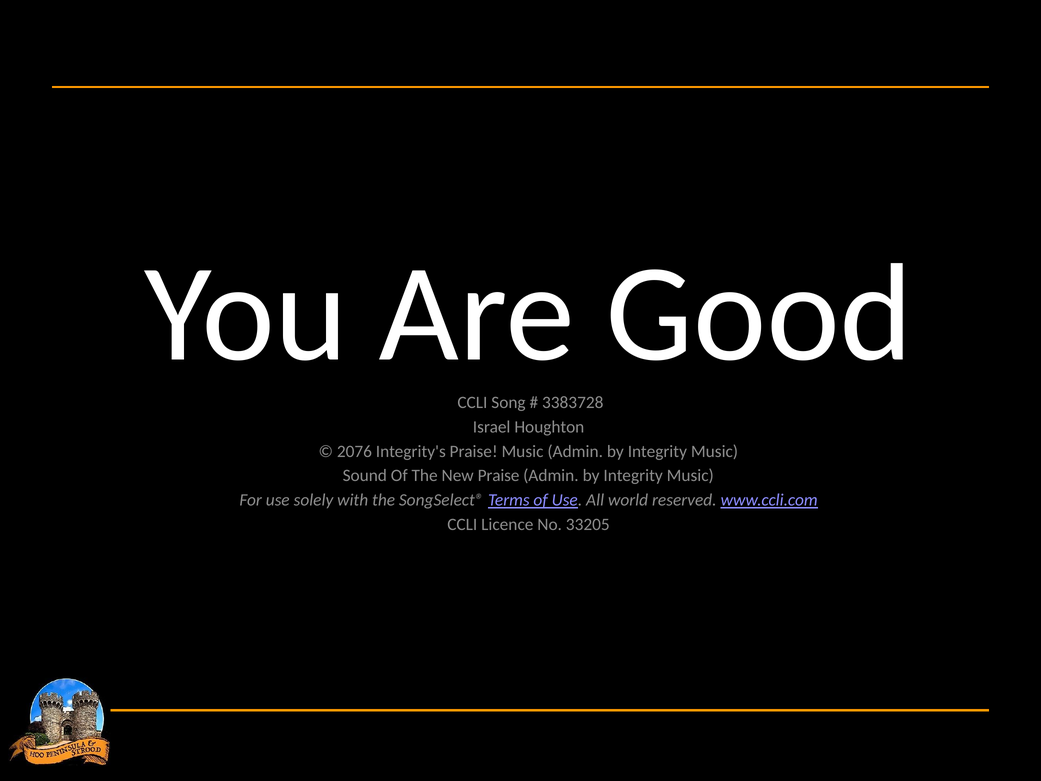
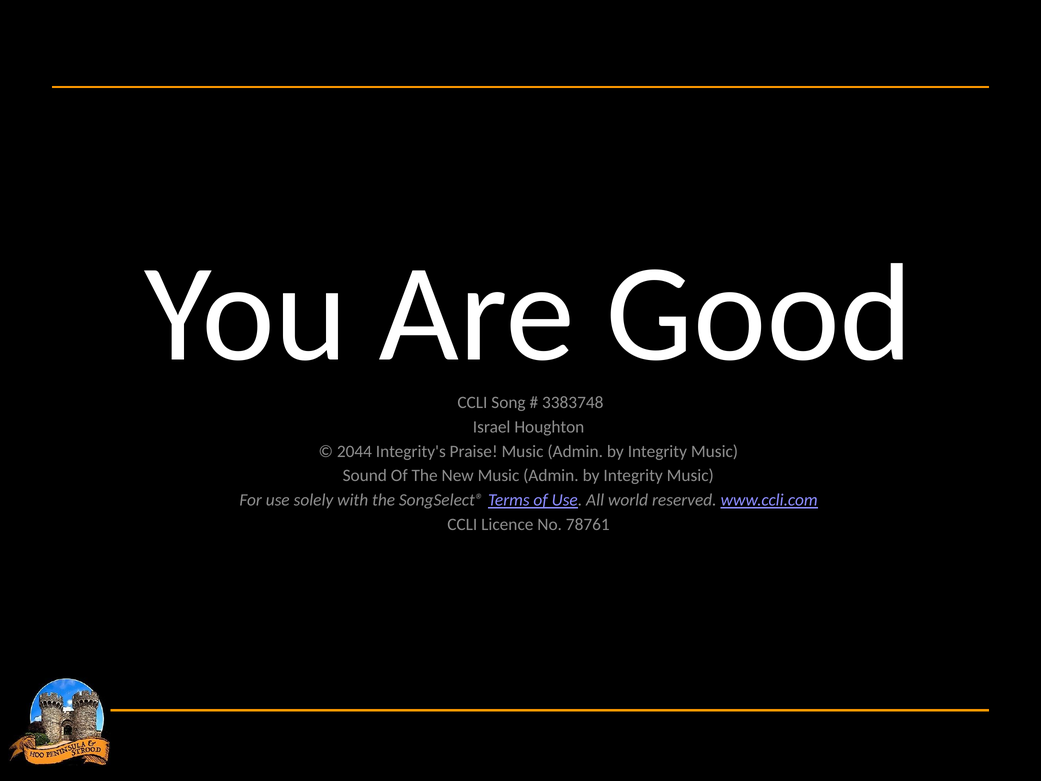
3383728: 3383728 -> 3383748 (573, 403)
2076: 2076 -> 2044 (354, 451)
New Praise: Praise -> Music (498, 476)
33205: 33205 -> 78761 (588, 524)
